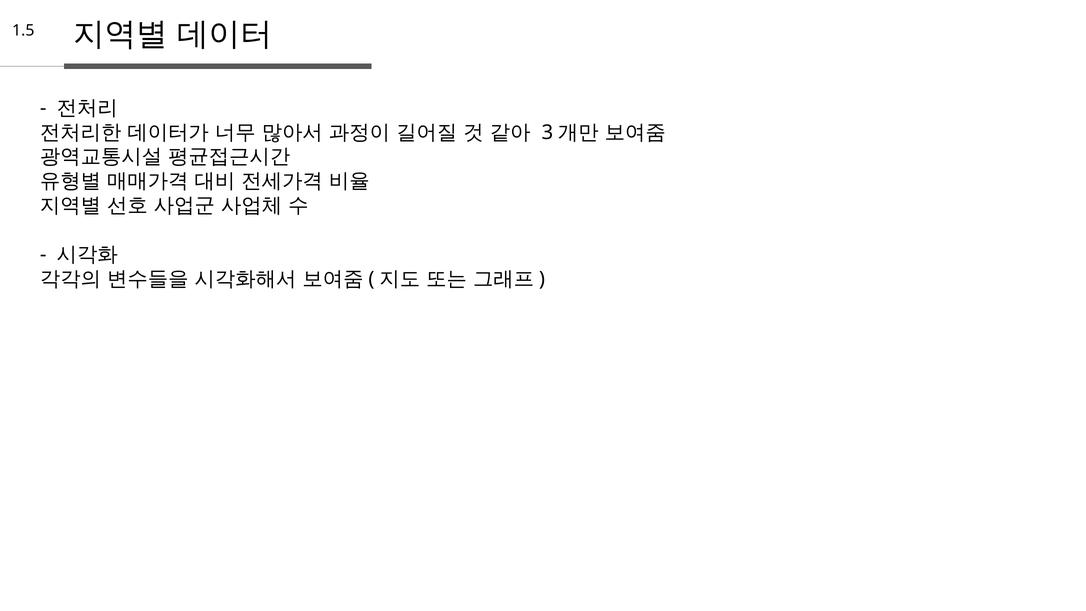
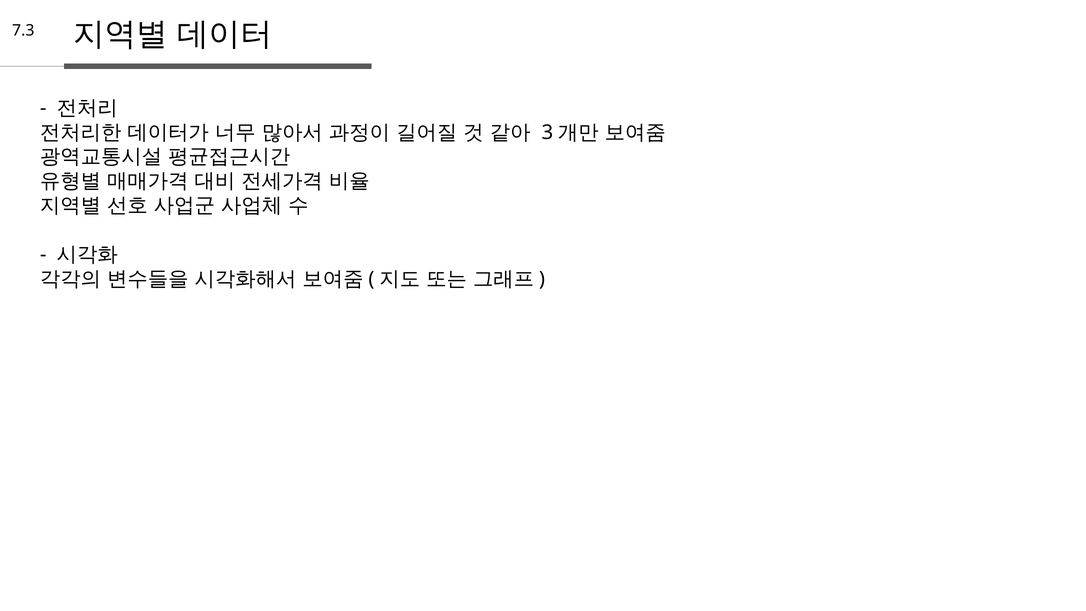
1.5: 1.5 -> 7.3 (23, 30)
